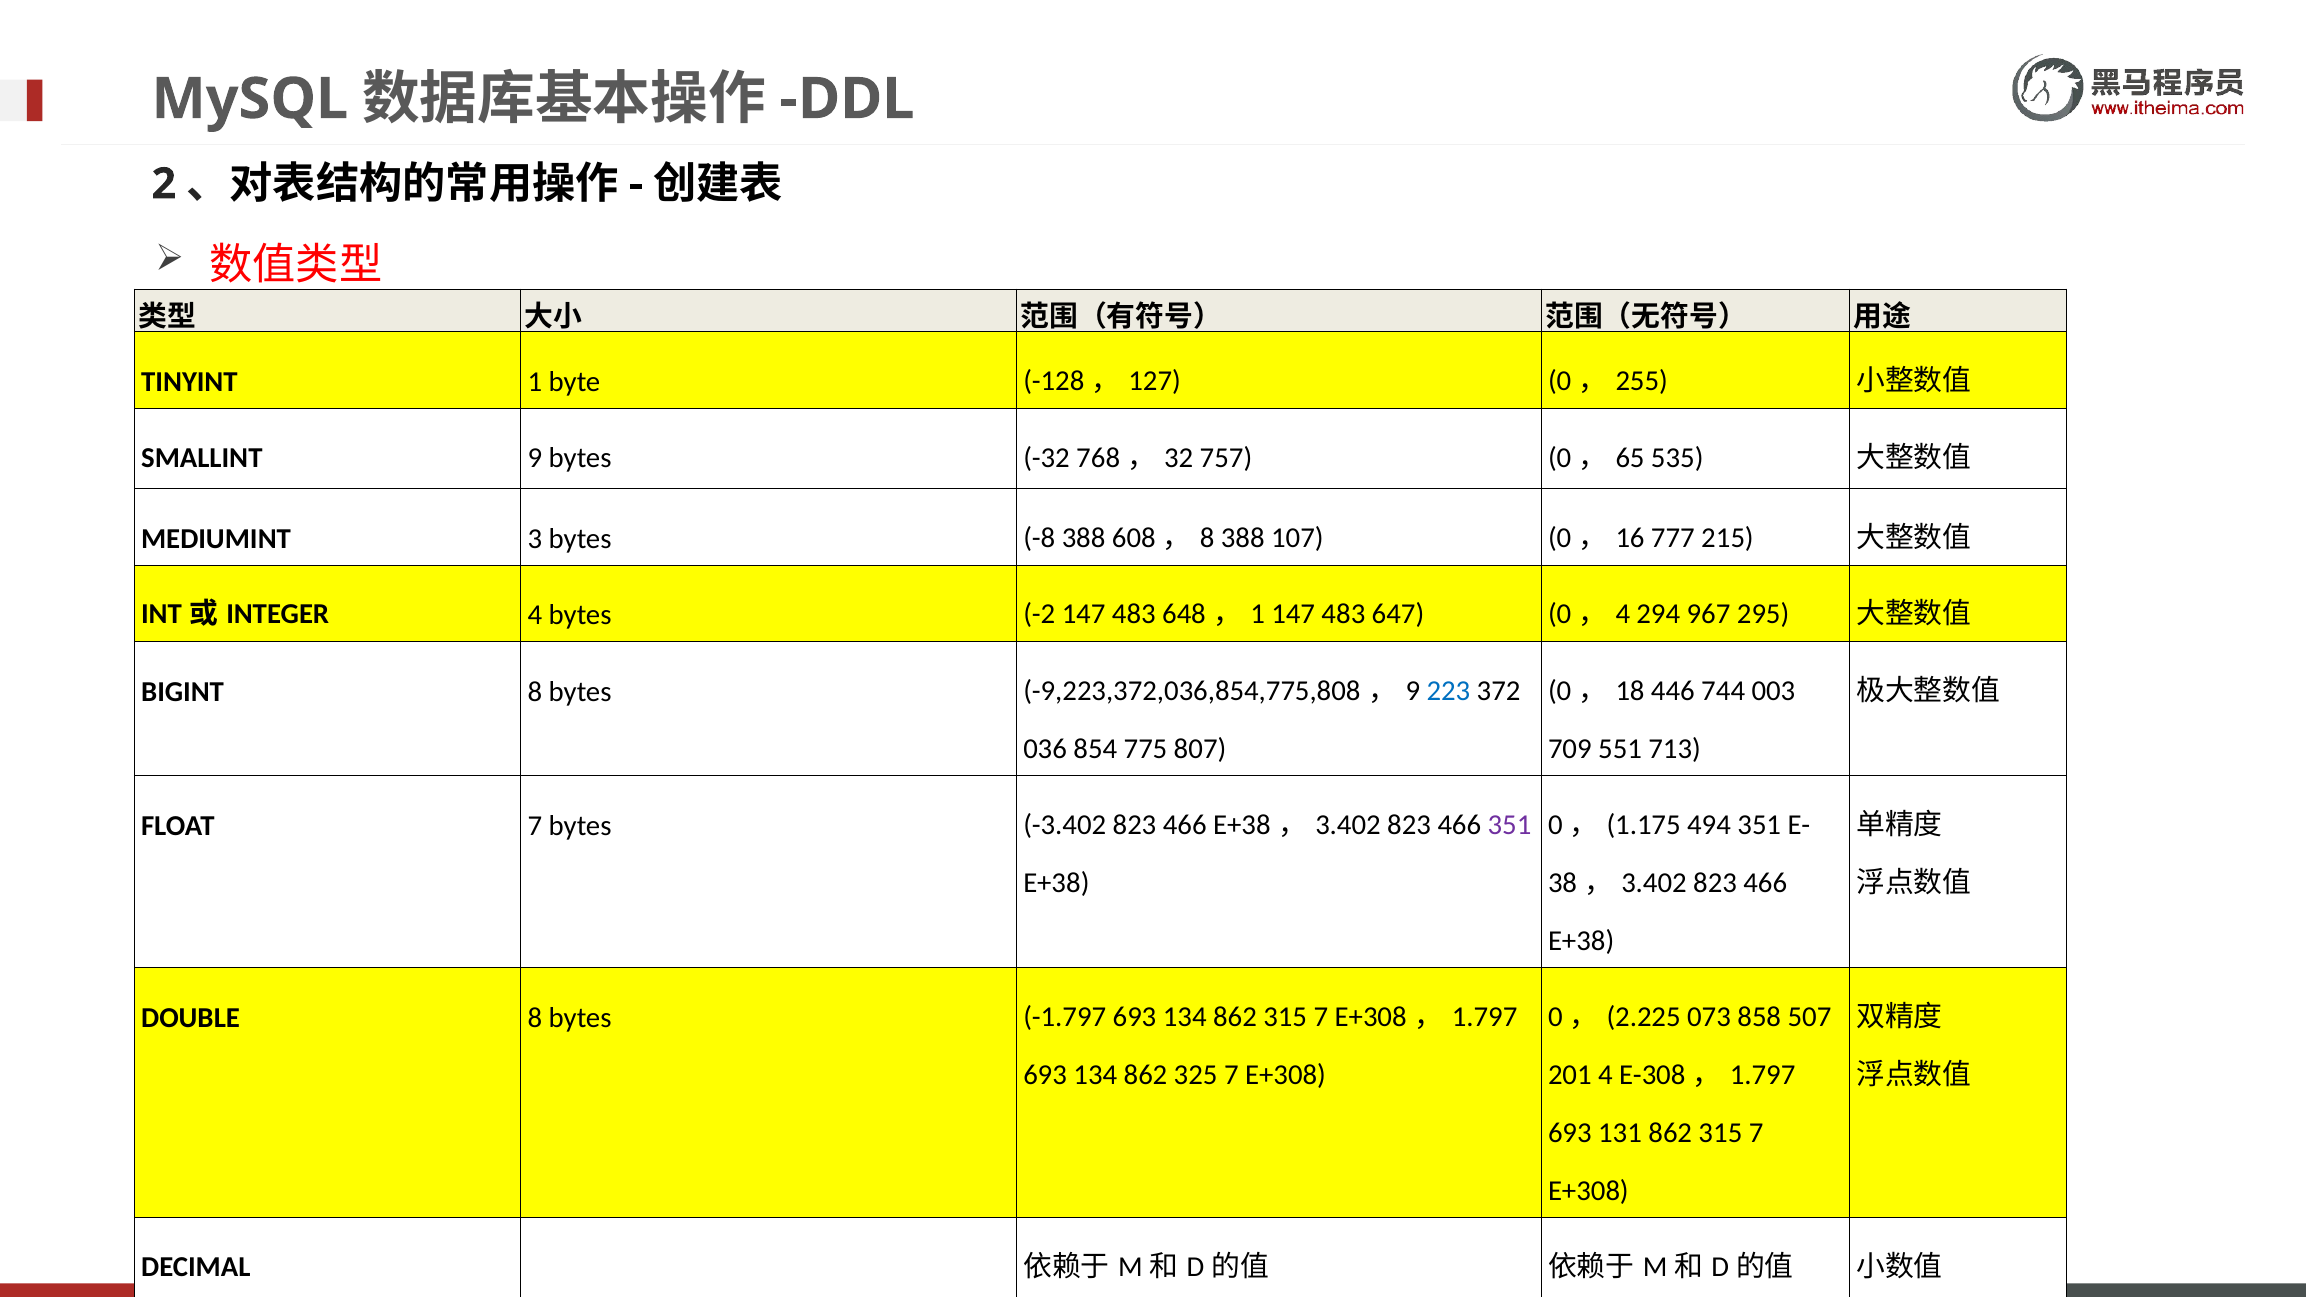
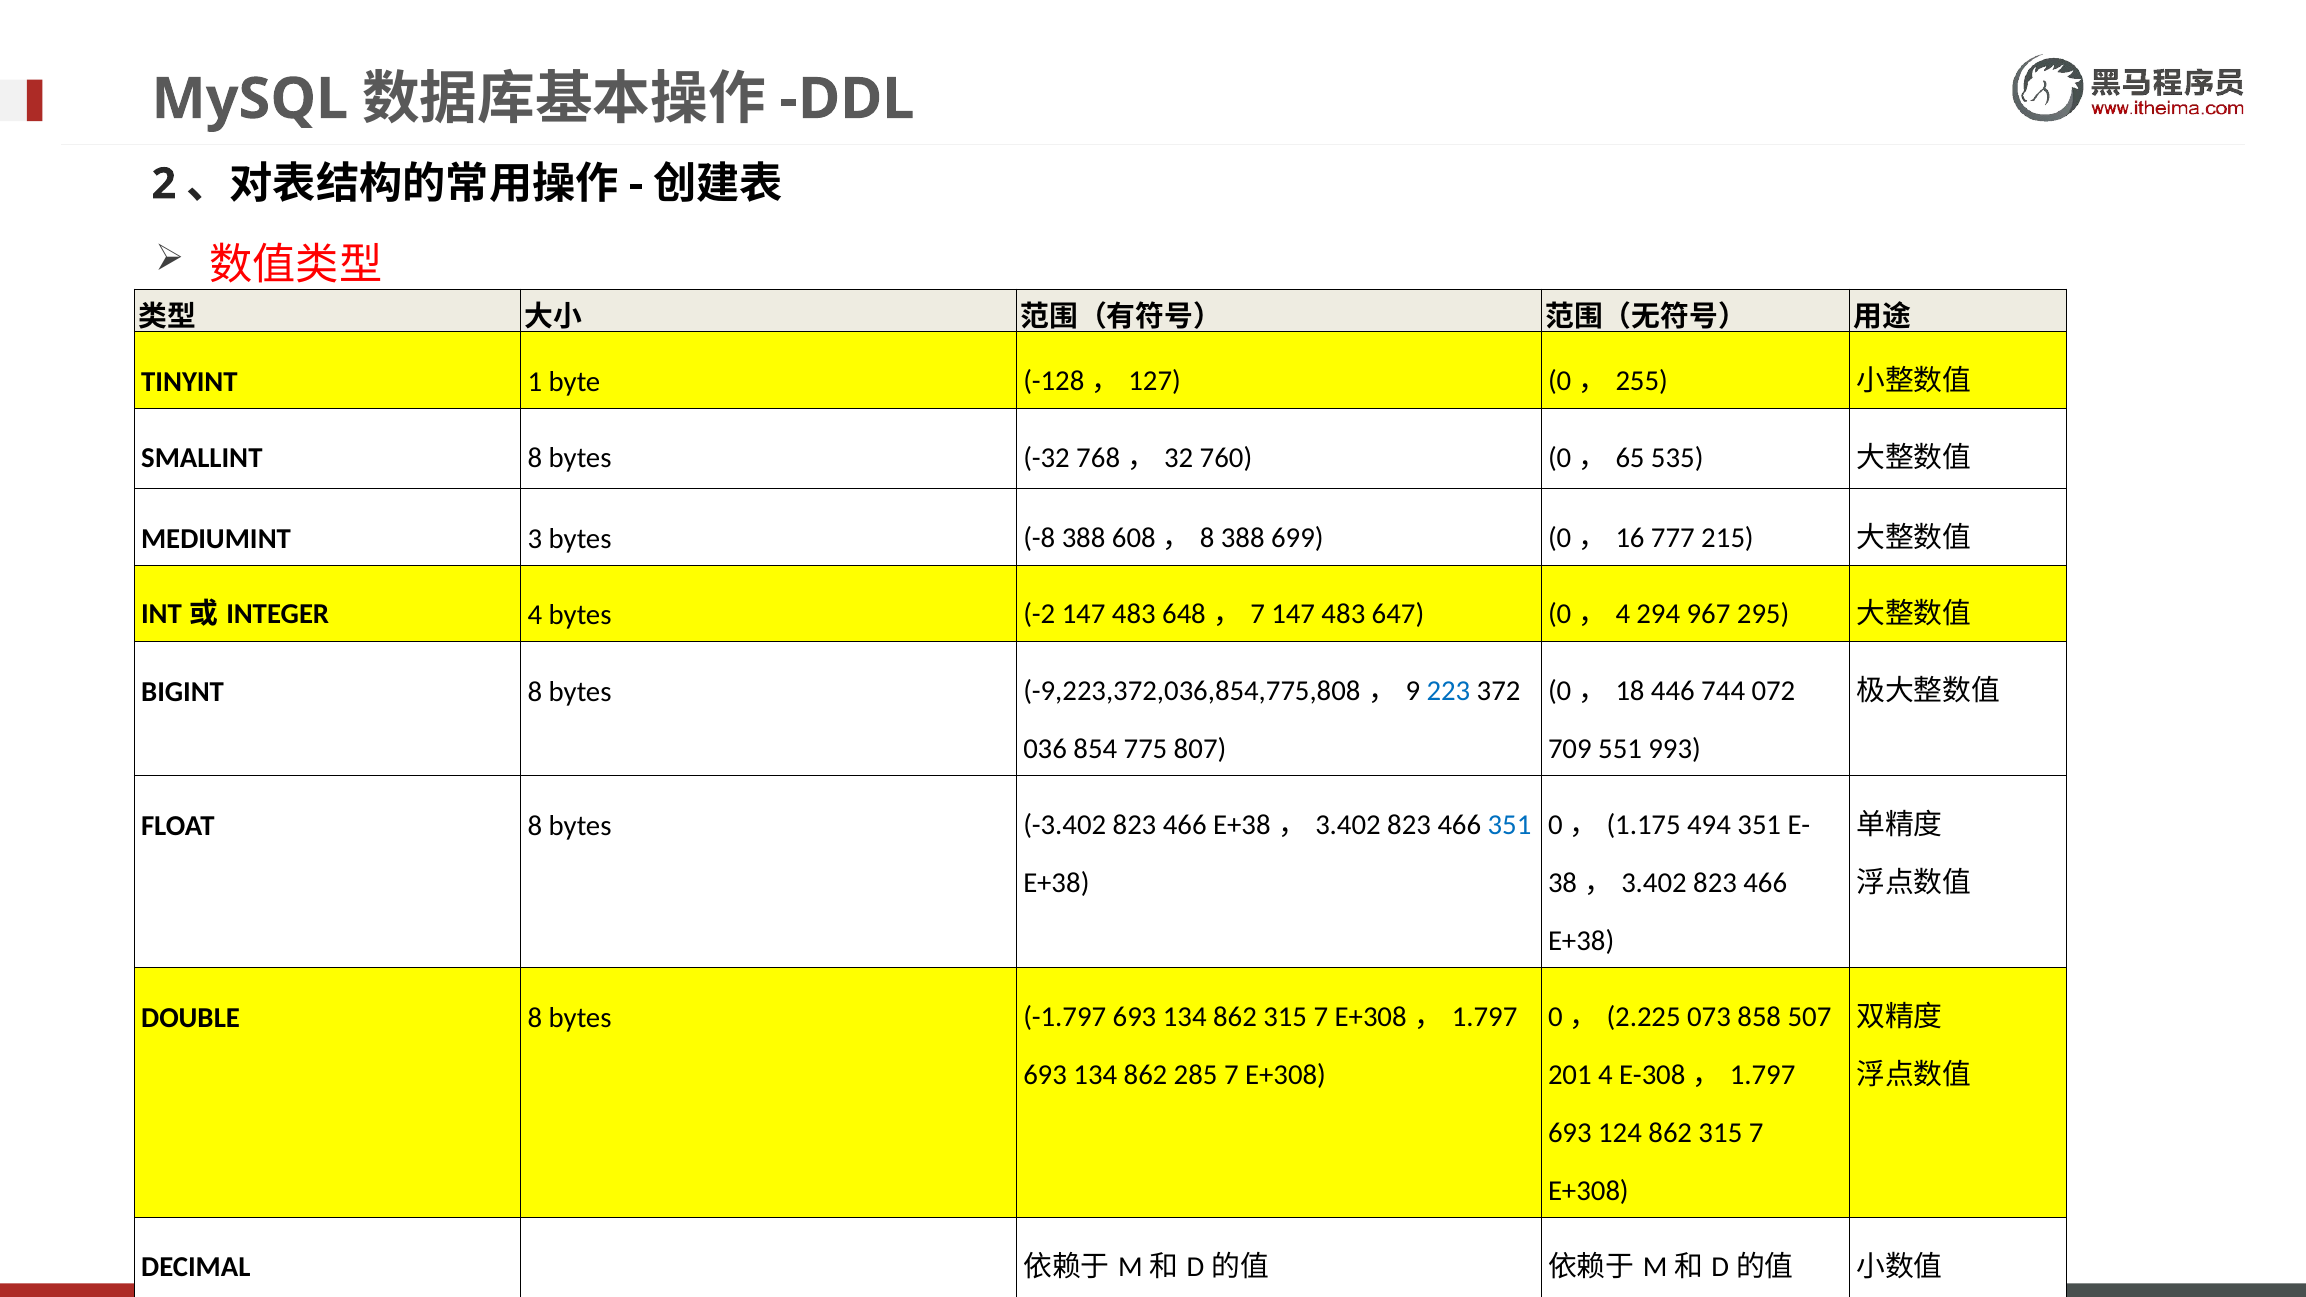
SMALLINT 9: 9 -> 8 (535, 458)
757: 757 -> 760 (1226, 458)
107: 107 -> 699 (1297, 538)
1: 1 -> 7 (1258, 614)
003: 003 -> 072 (1773, 691)
713: 713 -> 993 (1675, 749)
FLOAT 7: 7 -> 8 (535, 826)
351 colour: purple -> blue (1510, 825)
325: 325 -> 285 (1196, 1075)
131: 131 -> 124 (1620, 1133)
